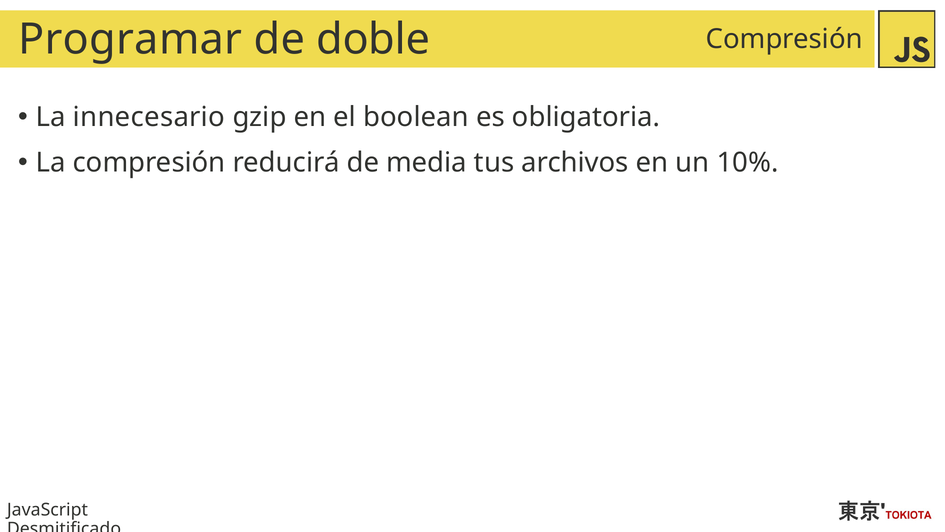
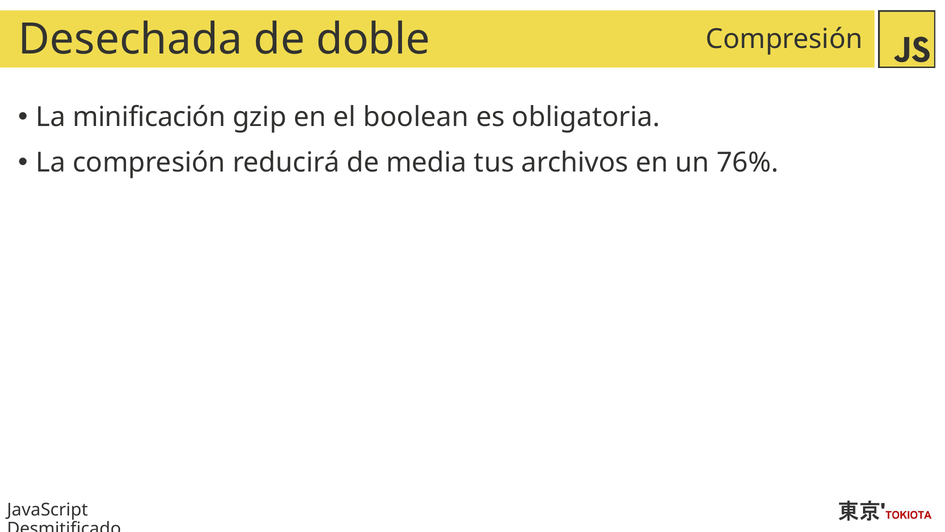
Programar: Programar -> Desechada (130, 39)
innecesario: innecesario -> minificación (149, 117)
10%: 10% -> 76% (748, 163)
